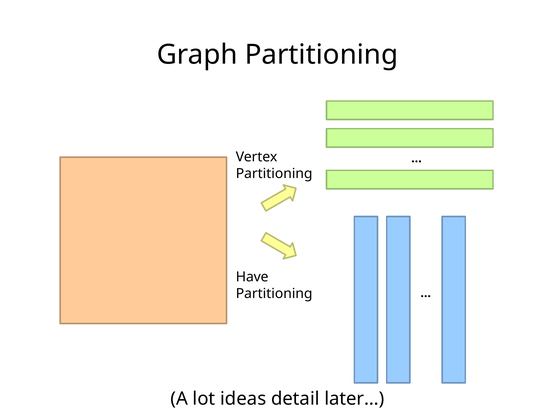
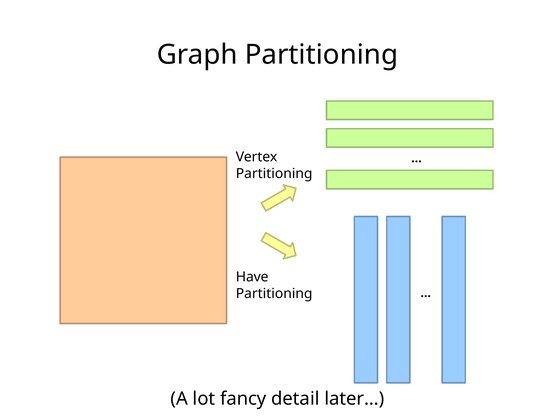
ideas: ideas -> fancy (243, 399)
